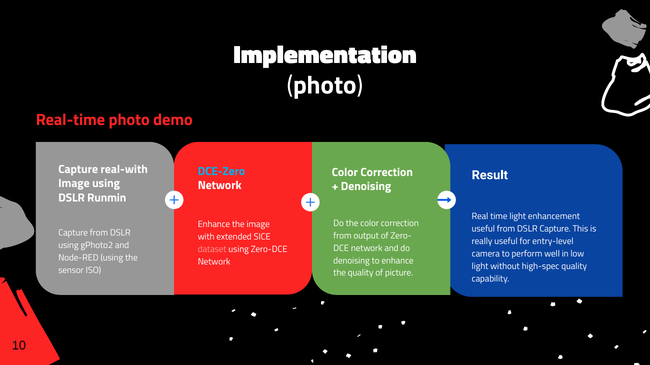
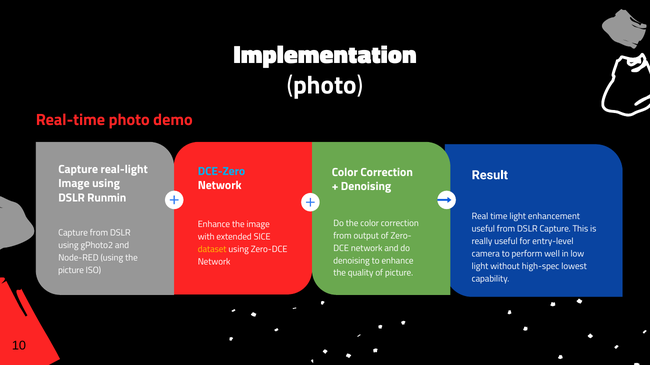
real-with: real-with -> real-light (124, 170)
dataset colour: pink -> yellow (212, 250)
high-spec quality: quality -> lowest (574, 267)
sensor: sensor -> picture (71, 271)
